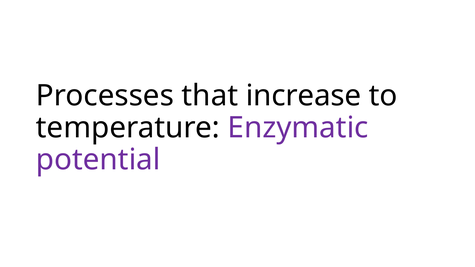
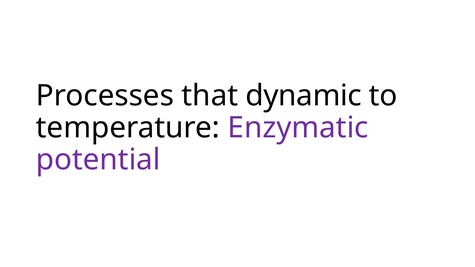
increase: increase -> dynamic (304, 96)
